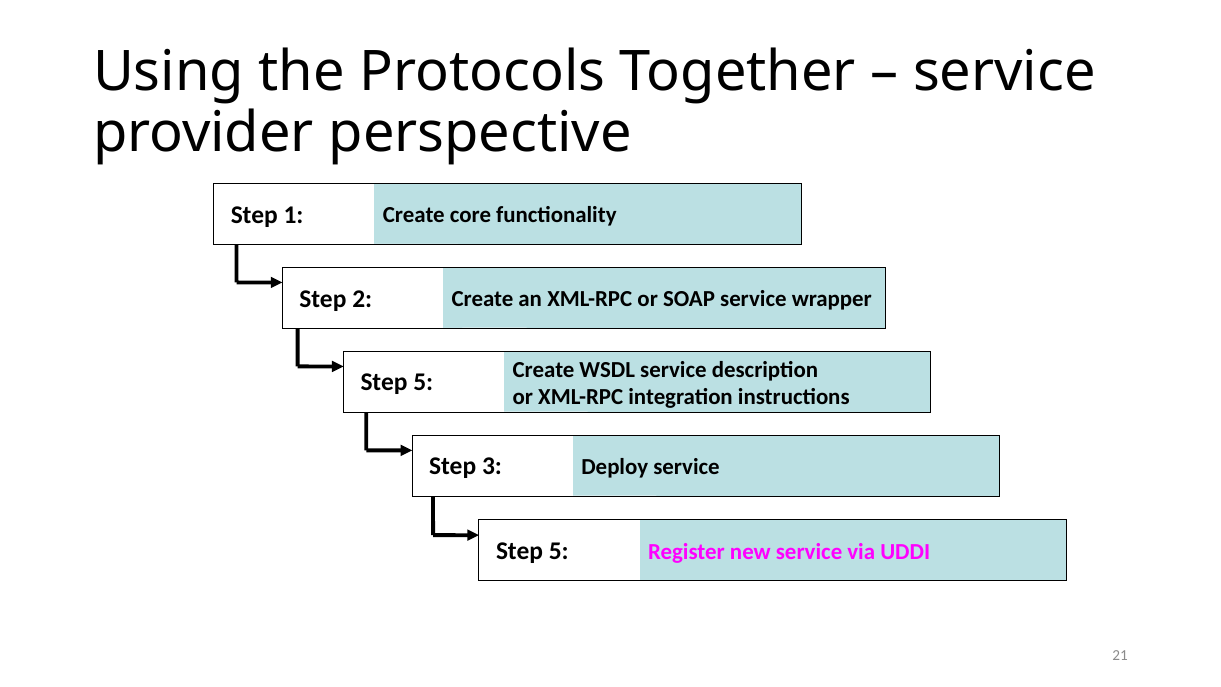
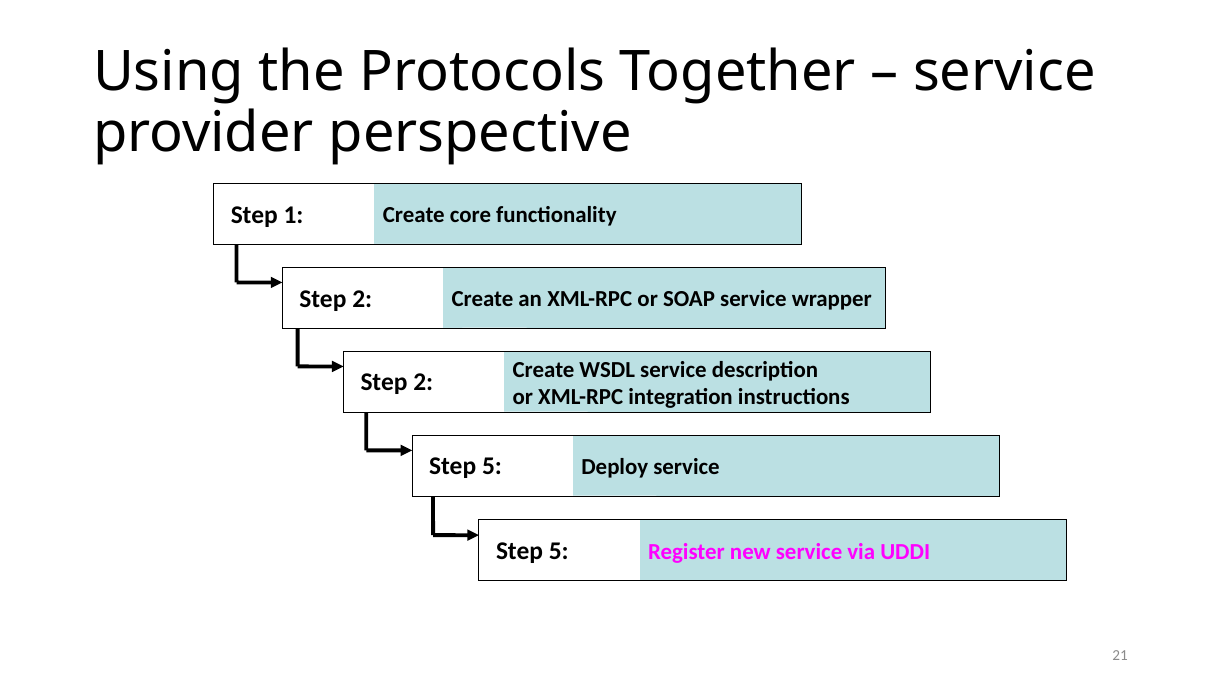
5: 5 -> 2 (423, 382)
3: 3 -> 5 (492, 466)
